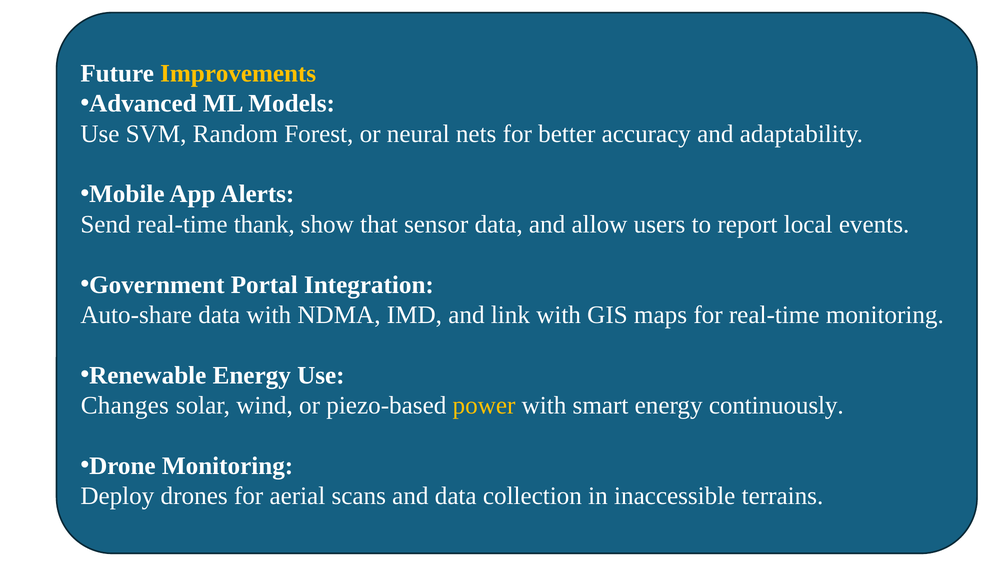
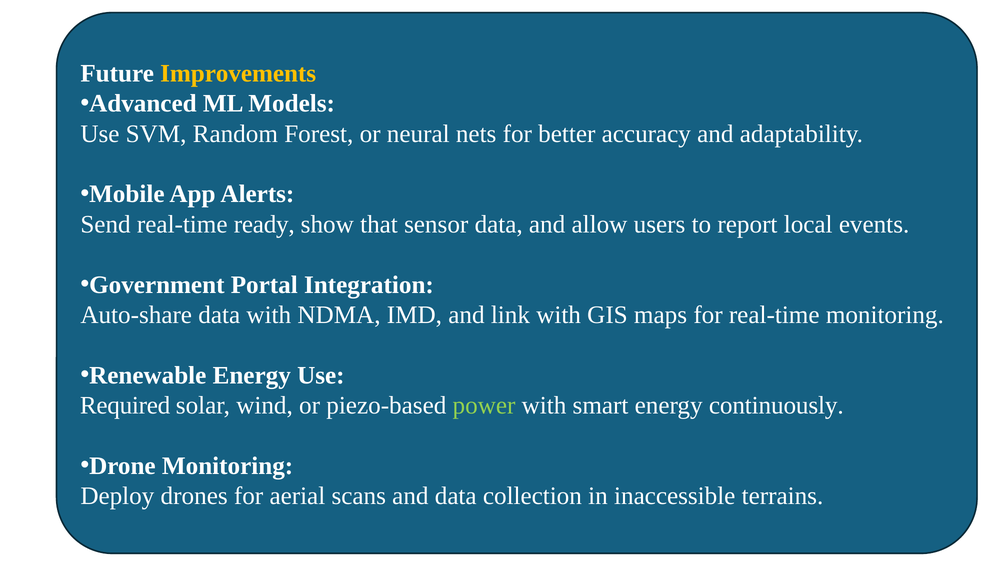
thank: thank -> ready (264, 224)
Changes: Changes -> Required (125, 405)
power colour: yellow -> light green (484, 405)
